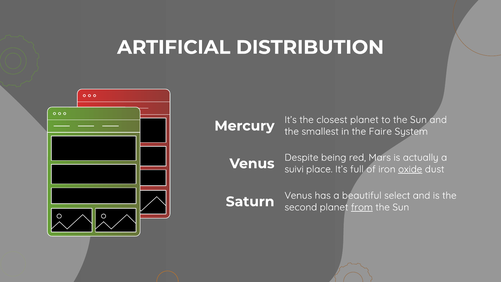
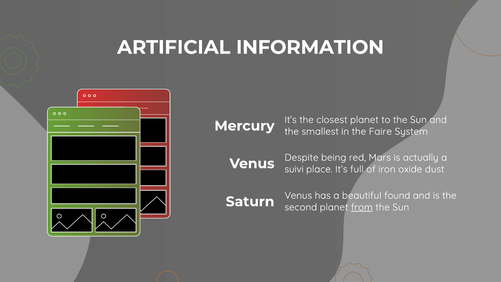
DISTRIBUTION: DISTRIBUTION -> INFORMATION (310, 47)
oxide underline: present -> none (410, 169)
select: select -> found (397, 195)
